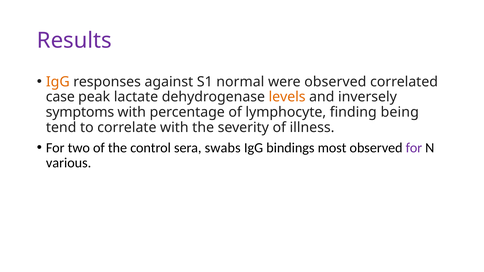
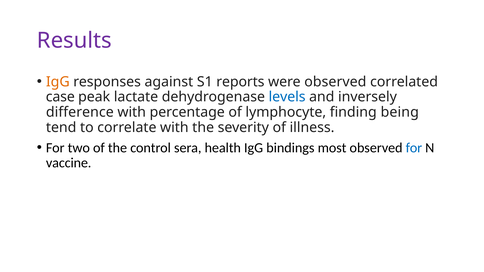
normal: normal -> reports (240, 82)
levels colour: orange -> blue (287, 97)
symptoms: symptoms -> difference (80, 112)
swabs: swabs -> health (223, 148)
for colour: purple -> blue (414, 148)
various: various -> vaccine (69, 163)
